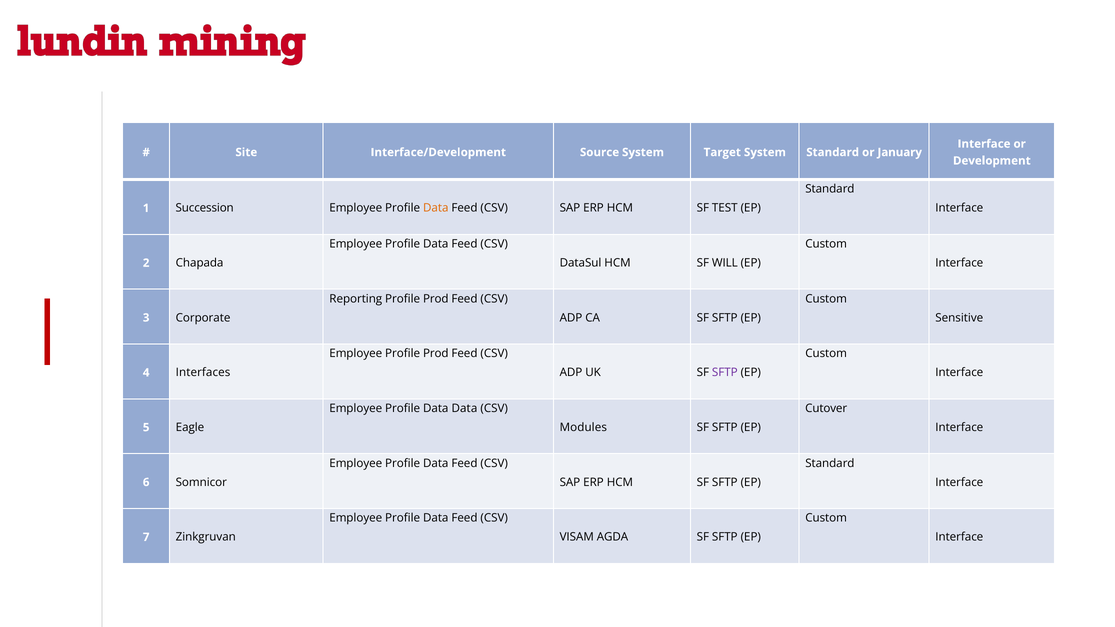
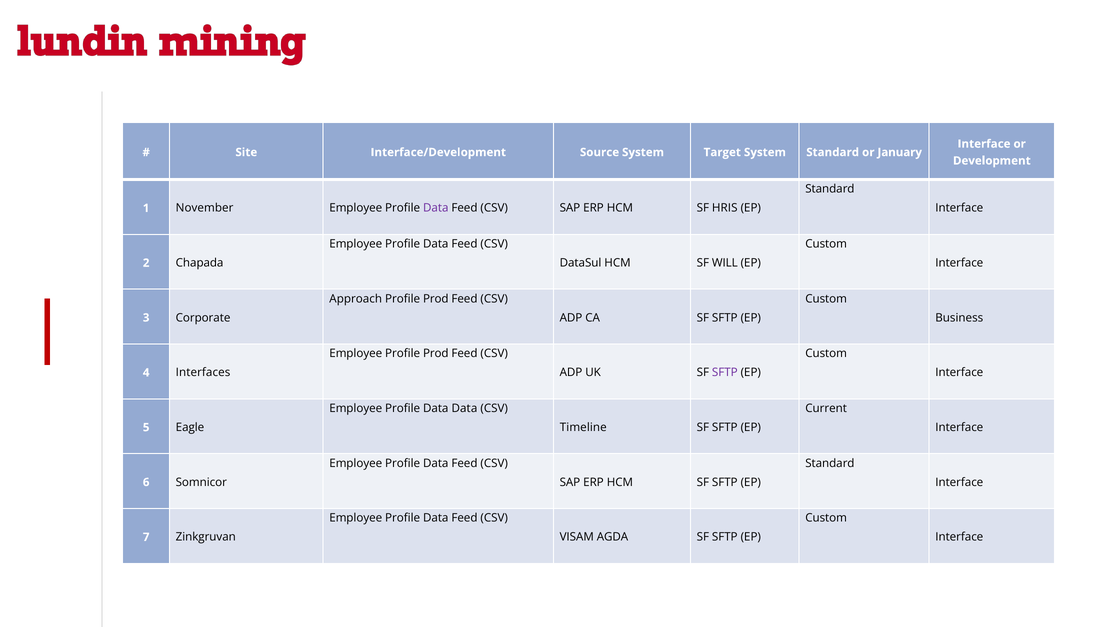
Succession: Succession -> November (205, 208)
Data colour: orange -> purple (436, 208)
TEST: TEST -> HRIS (725, 208)
Reporting: Reporting -> Approach (356, 299)
Sensitive: Sensitive -> Business (959, 318)
Cutover: Cutover -> Current (826, 409)
Modules: Modules -> Timeline (583, 428)
